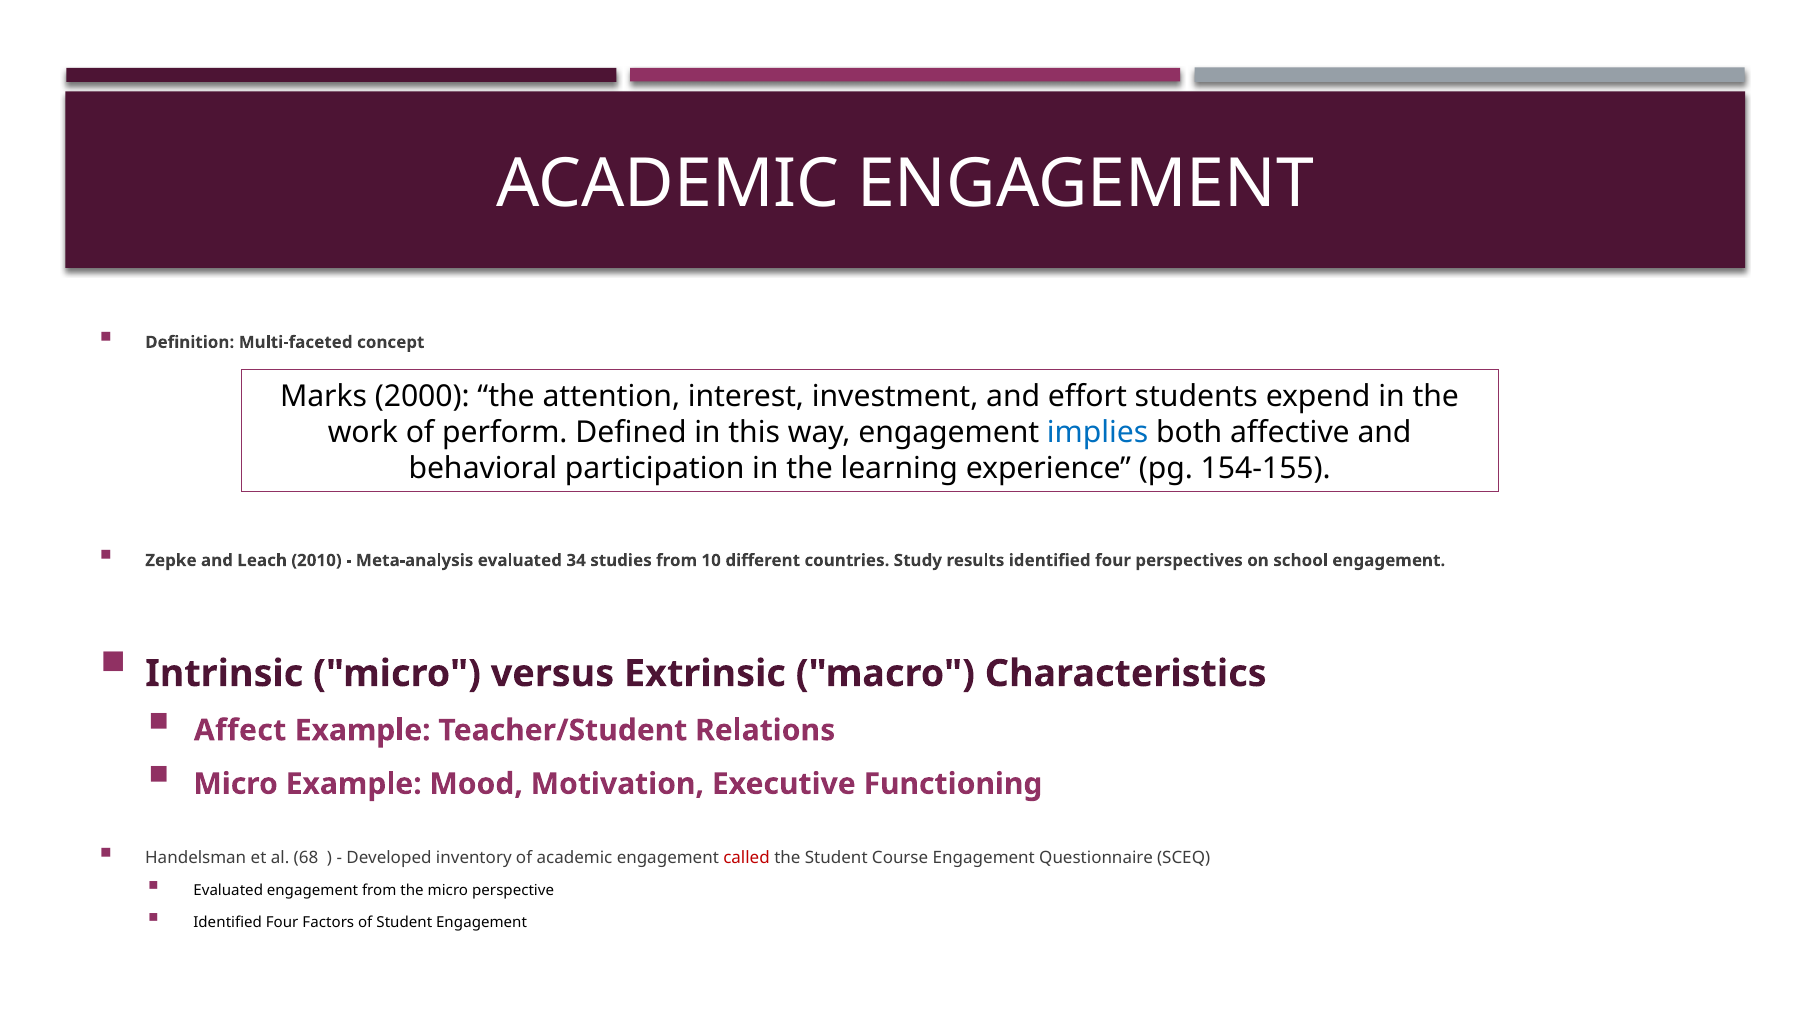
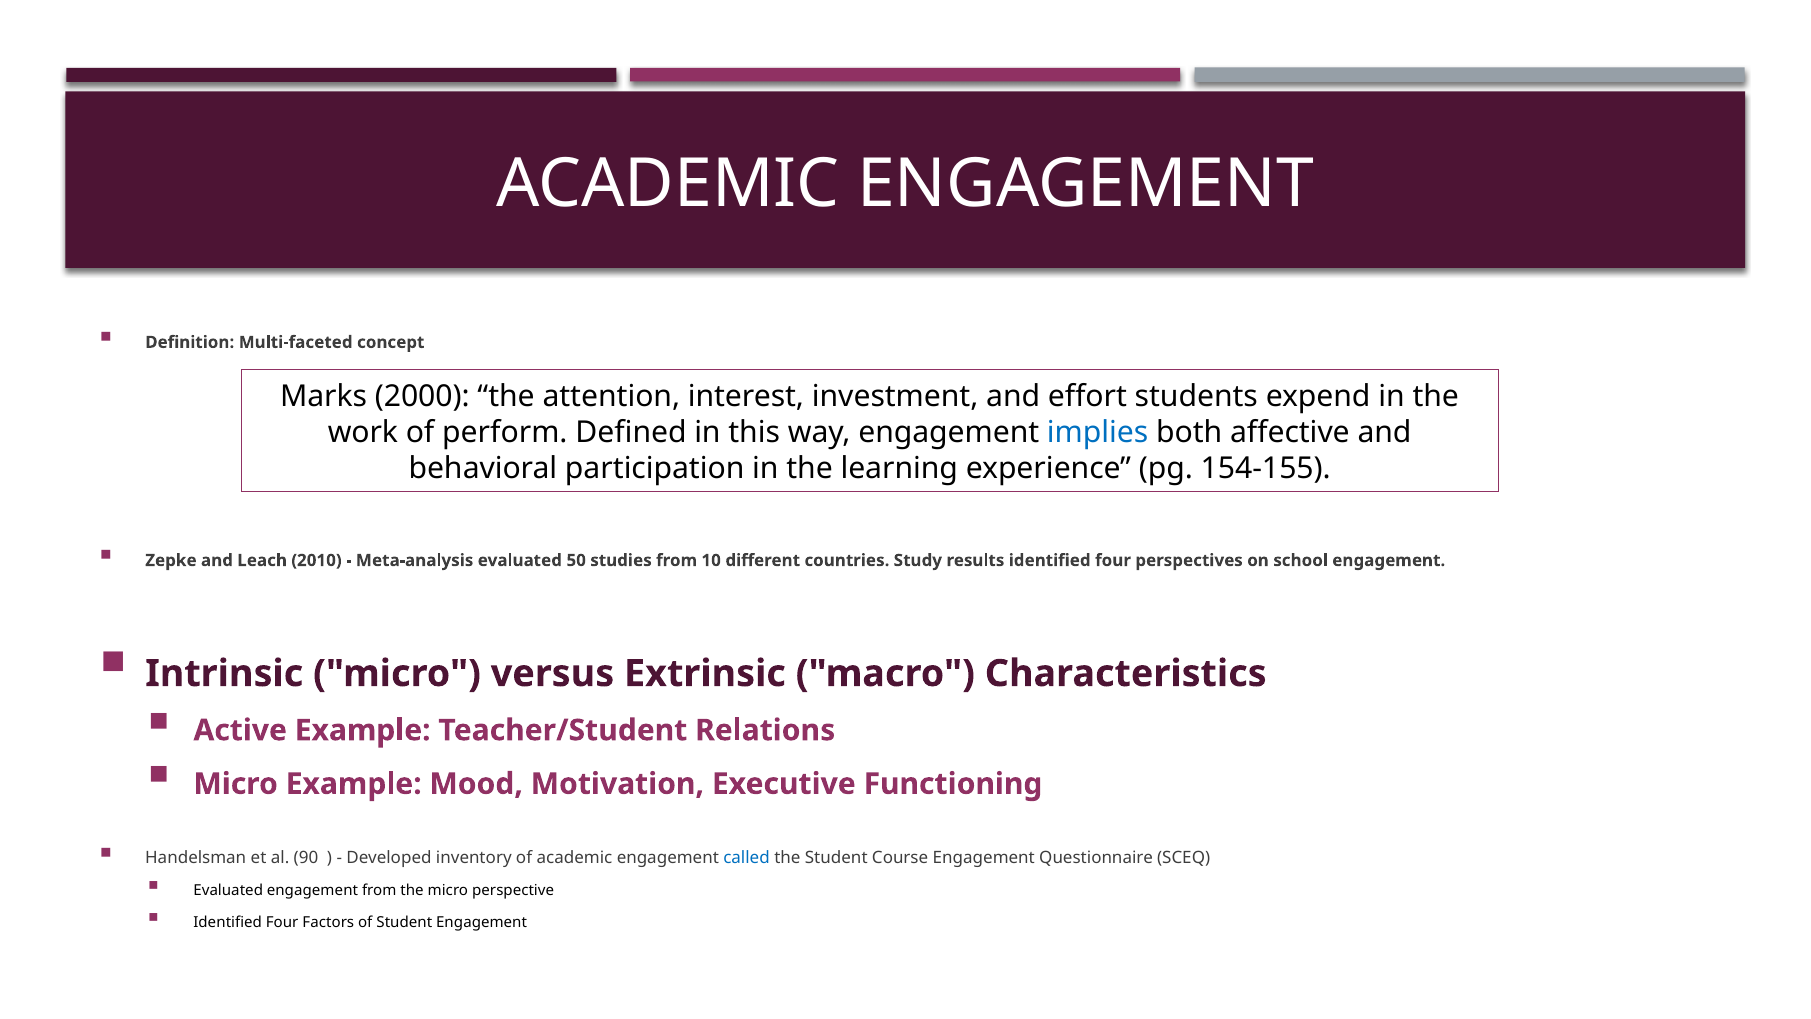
34: 34 -> 50 (576, 560)
Affect: Affect -> Active (240, 730)
68: 68 -> 90 (306, 857)
called colour: red -> blue (747, 857)
